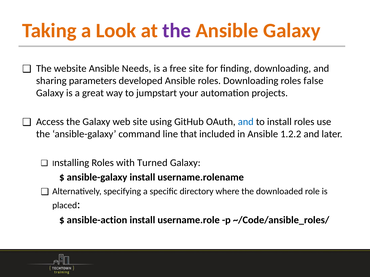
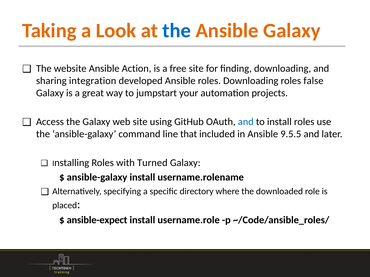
the colour: purple -> blue (177, 31)
Needs: Needs -> Action (137, 69)
parameters: parameters -> integration (93, 81)
1.2.2: 1.2.2 -> 9.5.5 (291, 134)
ansible-action: ansible-action -> ansible-expect (97, 220)
